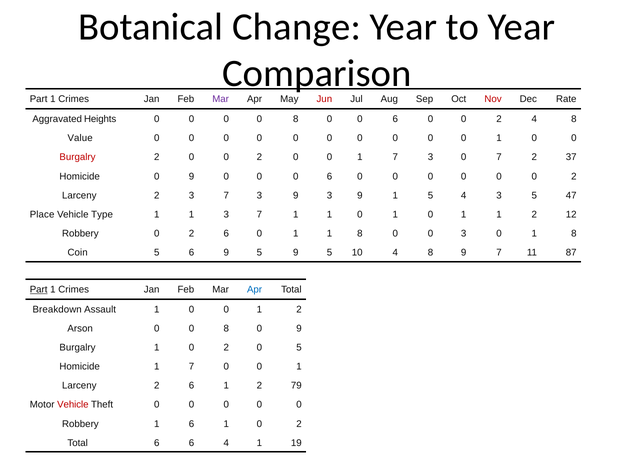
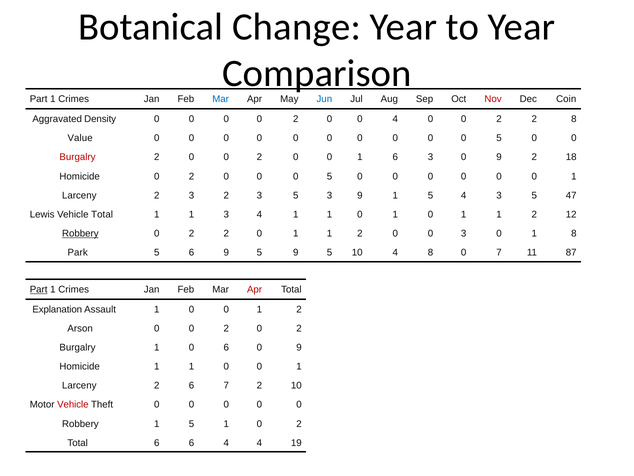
Mar colour: purple -> blue (221, 99)
Jun colour: red -> blue (324, 99)
Rate: Rate -> Coin (566, 99)
Heights: Heights -> Density (100, 119)
0 0 0 8: 8 -> 2 (296, 119)
6: 6 -> 4 (395, 119)
0 0 2 4: 4 -> 2 (534, 119)
1: 1 -> 5 (499, 138)
0 1 7: 7 -> 6 (395, 157)
3 0 7: 7 -> 9 (499, 157)
37: 37 -> 18 (571, 157)
Homicide 0 9: 9 -> 2 (192, 176)
6: 6 -> 5 (329, 176)
0 0 0 2: 2 -> 1 (574, 176)
2 3 7: 7 -> 2 (226, 195)
9: 9 -> 5 (296, 195)
Place: Place -> Lewis (42, 214)
Vehicle Type: Type -> Total (102, 214)
1 3 7: 7 -> 4 (259, 214)
Robbery underline: none -> present (80, 233)
6: 6 -> 2 (226, 233)
8: 8 -> 2 (360, 233)
Coin: Coin -> Park (78, 252)
8 9: 9 -> 0 (464, 252)
Apr colour: blue -> red (255, 289)
Breakdown: Breakdown -> Explanation (57, 309)
Arson 0 0 8: 8 -> 2 (226, 328)
9: 9 -> 2 (299, 328)
Burgalry 1 0 2: 2 -> 6 (226, 347)
5: 5 -> 9 (299, 347)
Homicide 1 7: 7 -> 1 (192, 366)
2 6 1: 1 -> 7 (226, 385)
2 79: 79 -> 10 (296, 385)
Robbery 1 6: 6 -> 5 (192, 423)
4 1: 1 -> 4 (259, 443)
